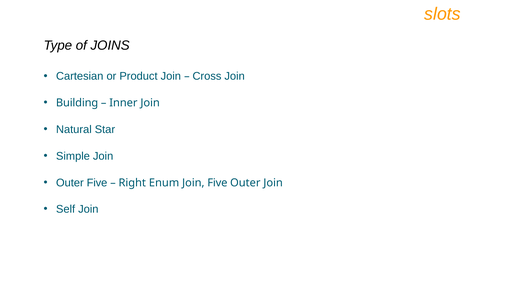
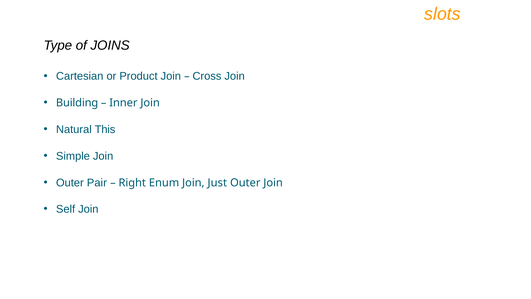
Star: Star -> This (105, 129)
Outer Five: Five -> Pair (97, 182)
Join Five: Five -> Just (217, 182)
